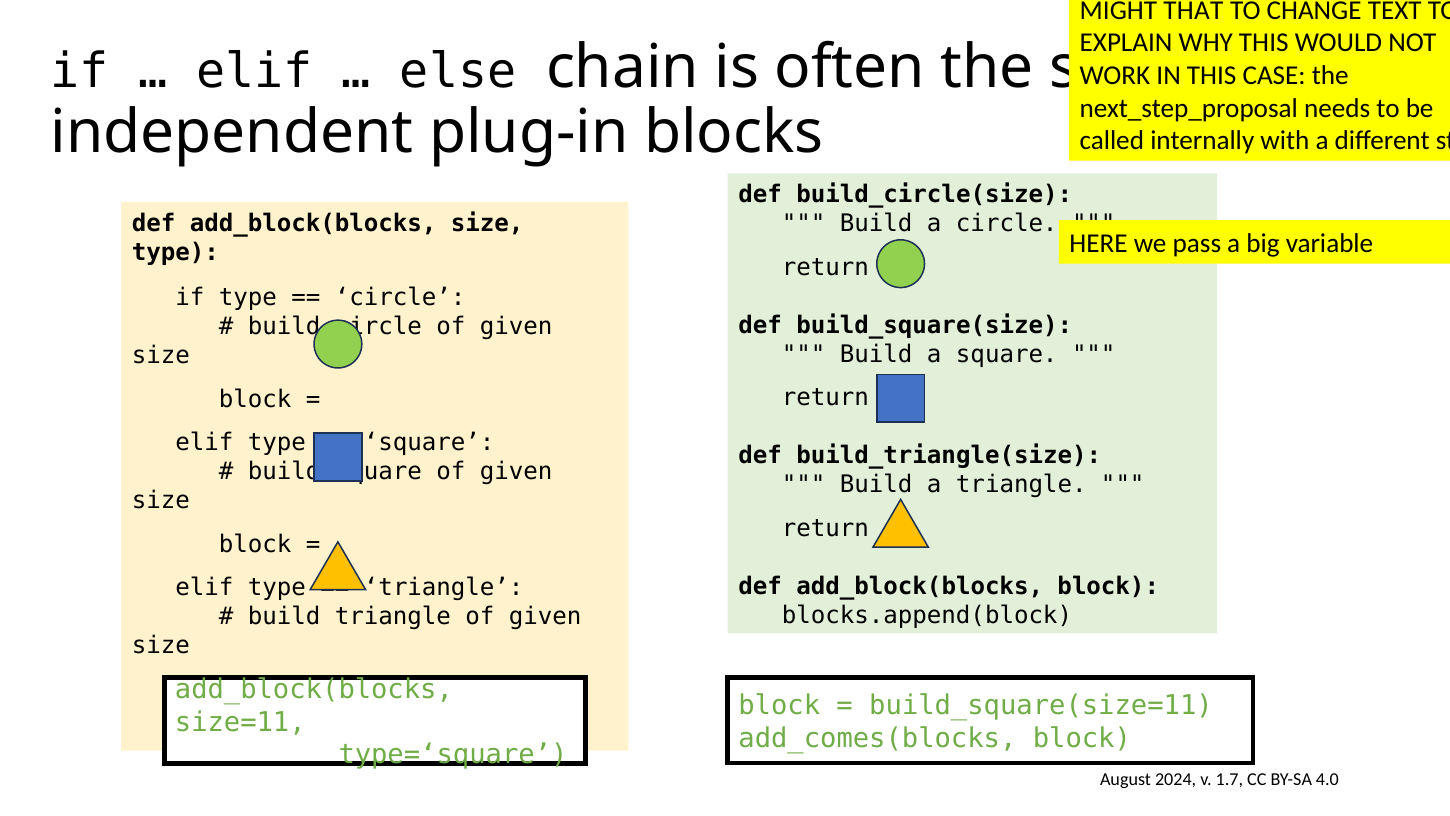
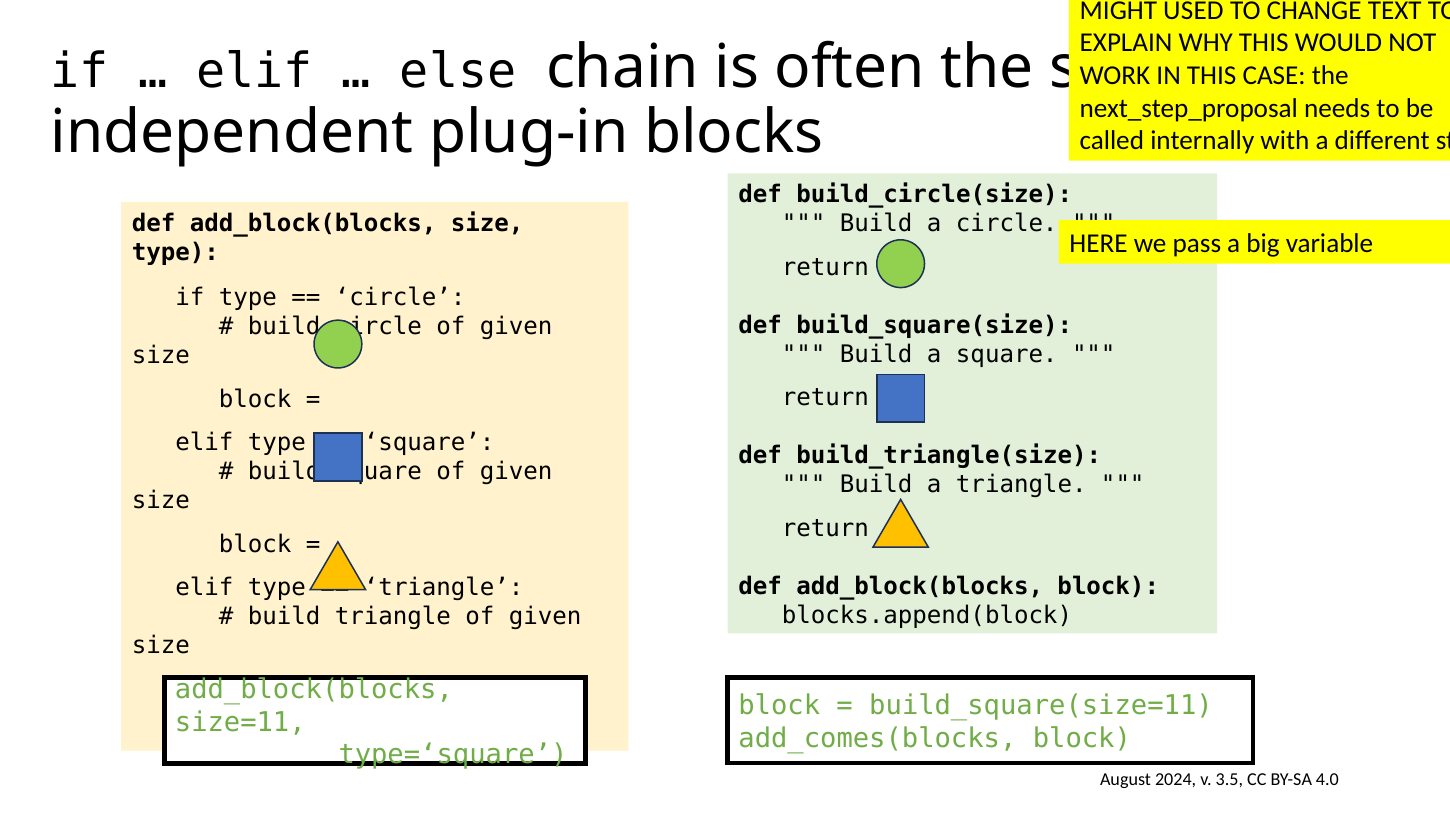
THAT: THAT -> USED (1193, 10)
1.7: 1.7 -> 3.5 (1229, 779)
